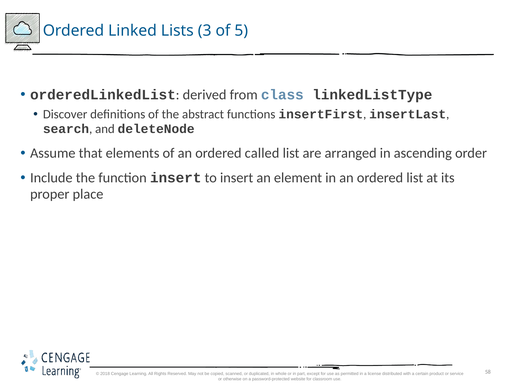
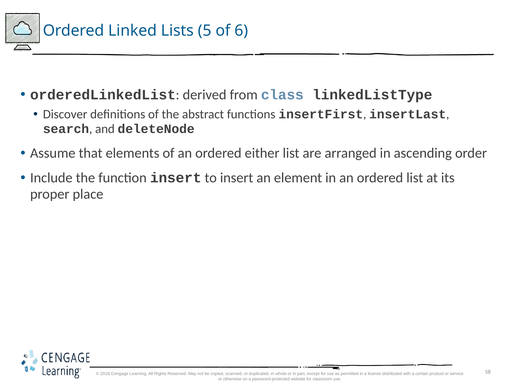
3: 3 -> 5 (205, 31)
5: 5 -> 6 (241, 31)
called: called -> either (262, 153)
